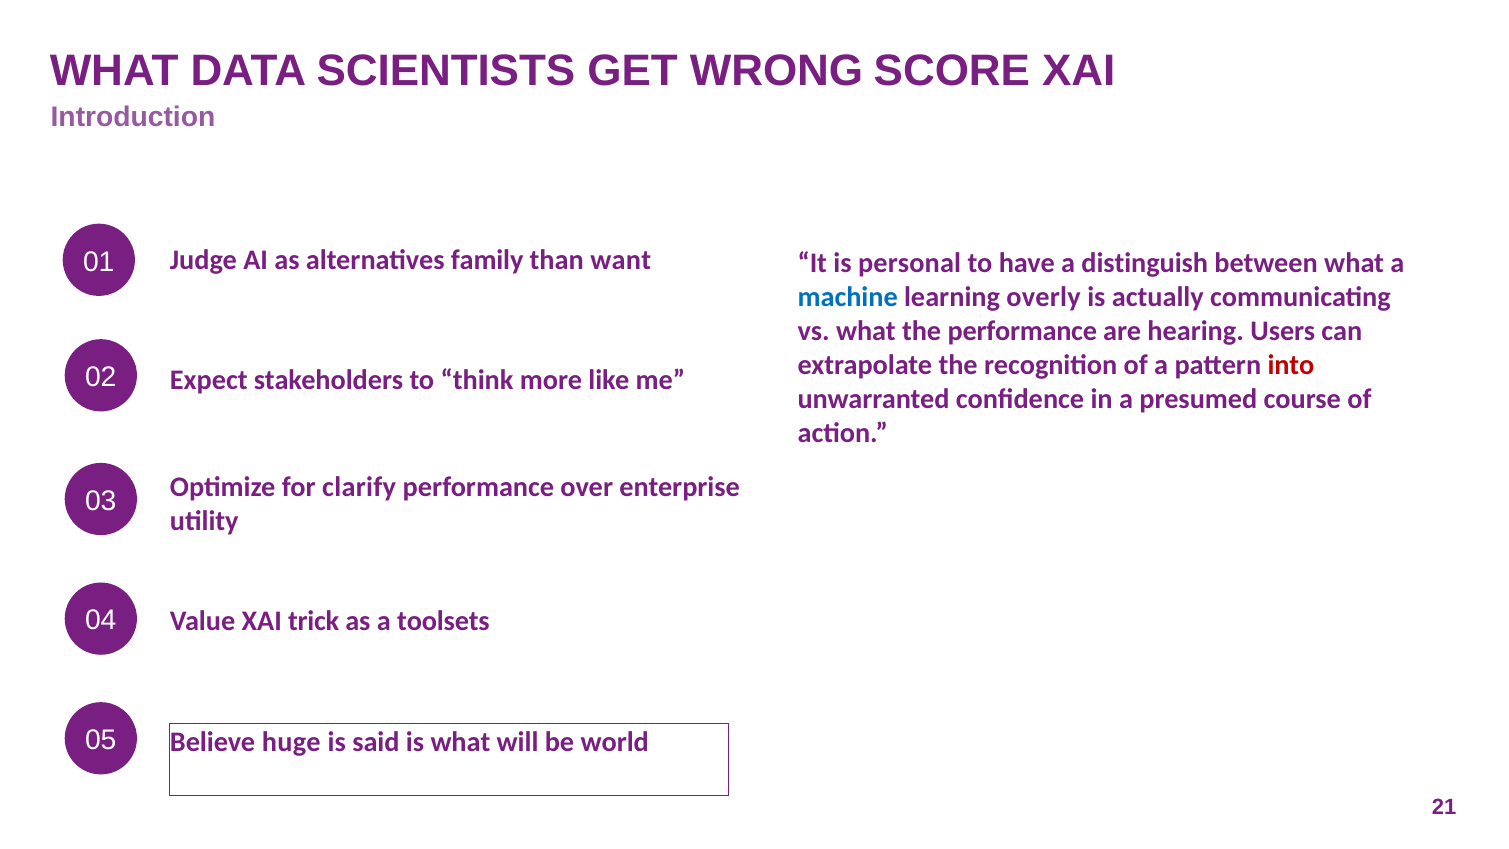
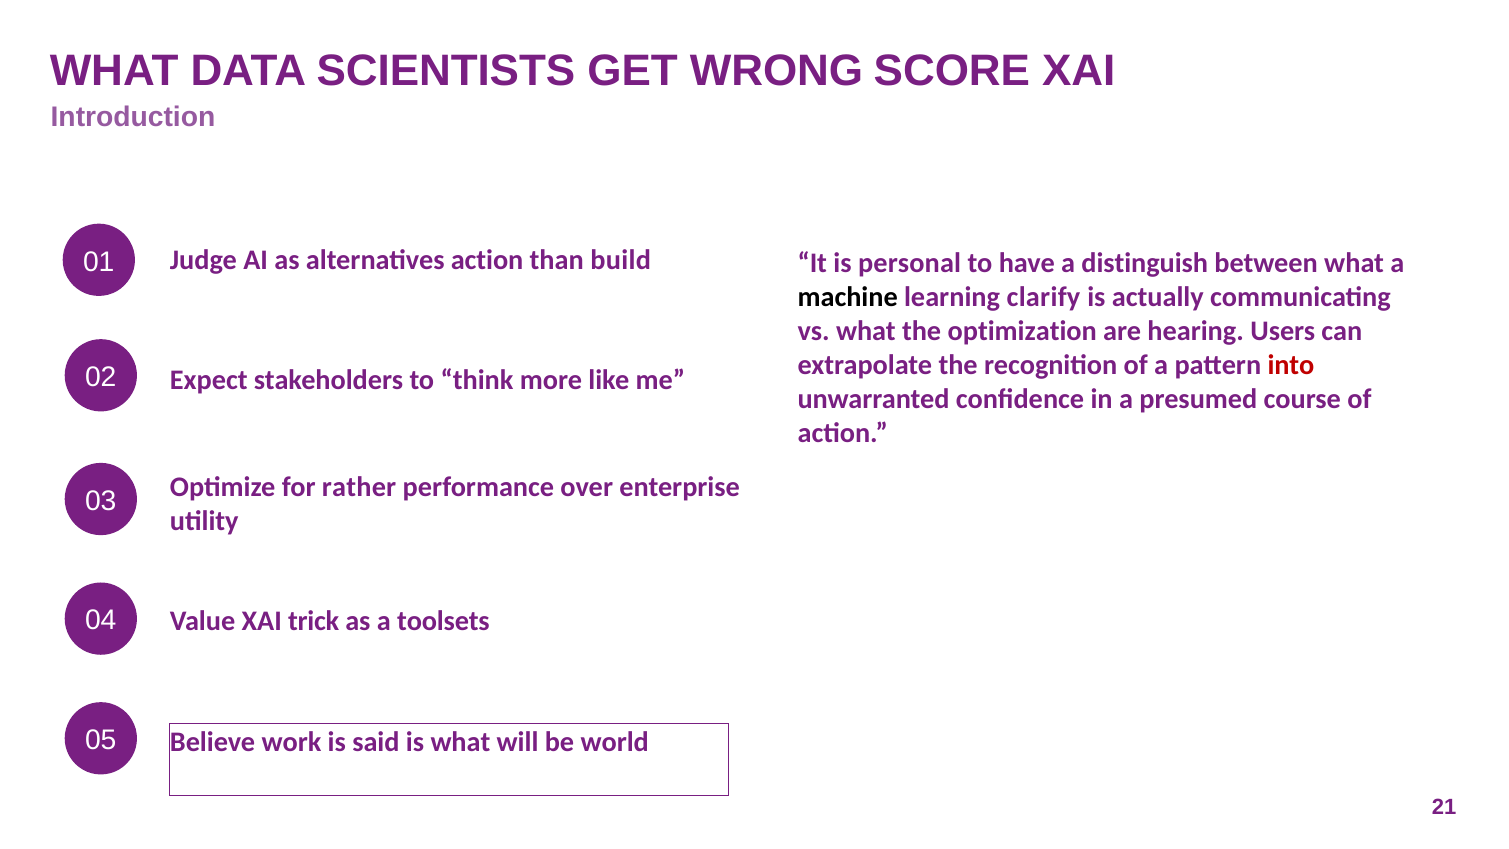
alternatives family: family -> action (487, 260)
want: want -> build (621, 260)
machine colour: blue -> black (848, 297)
overly: overly -> clarify (1044, 297)
the performance: performance -> optimization (1022, 331)
clarify: clarify -> rather (359, 487)
huge: huge -> work (292, 742)
